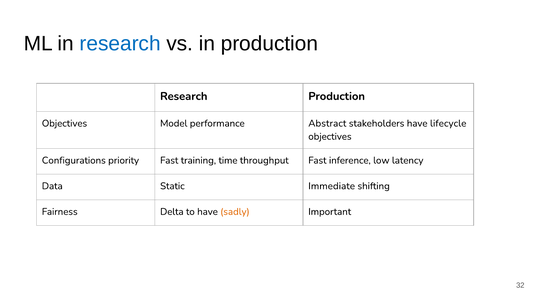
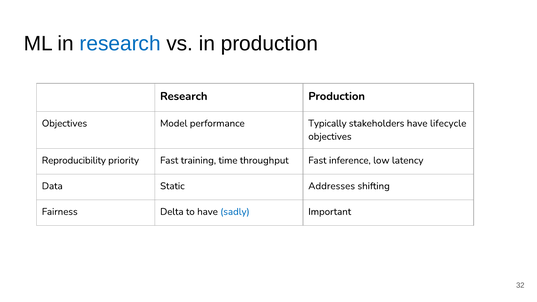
Abstract: Abstract -> Typically (327, 123)
Configurations: Configurations -> Reproducibility (74, 160)
Immediate: Immediate -> Addresses (332, 186)
sadly colour: orange -> blue (235, 212)
